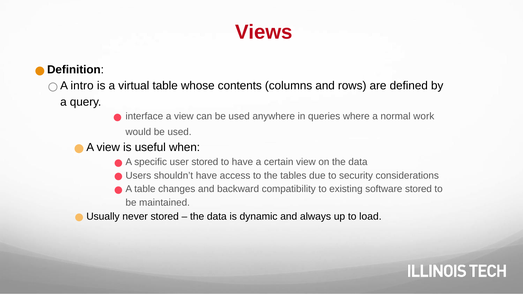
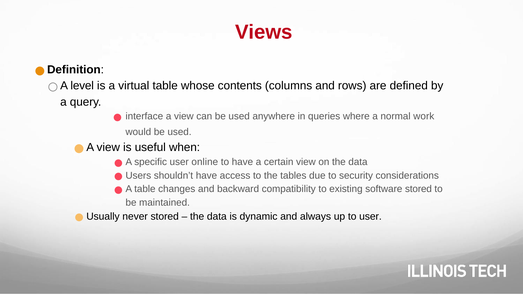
intro: intro -> level (82, 86)
user stored: stored -> online (205, 162)
to load: load -> user (370, 216)
